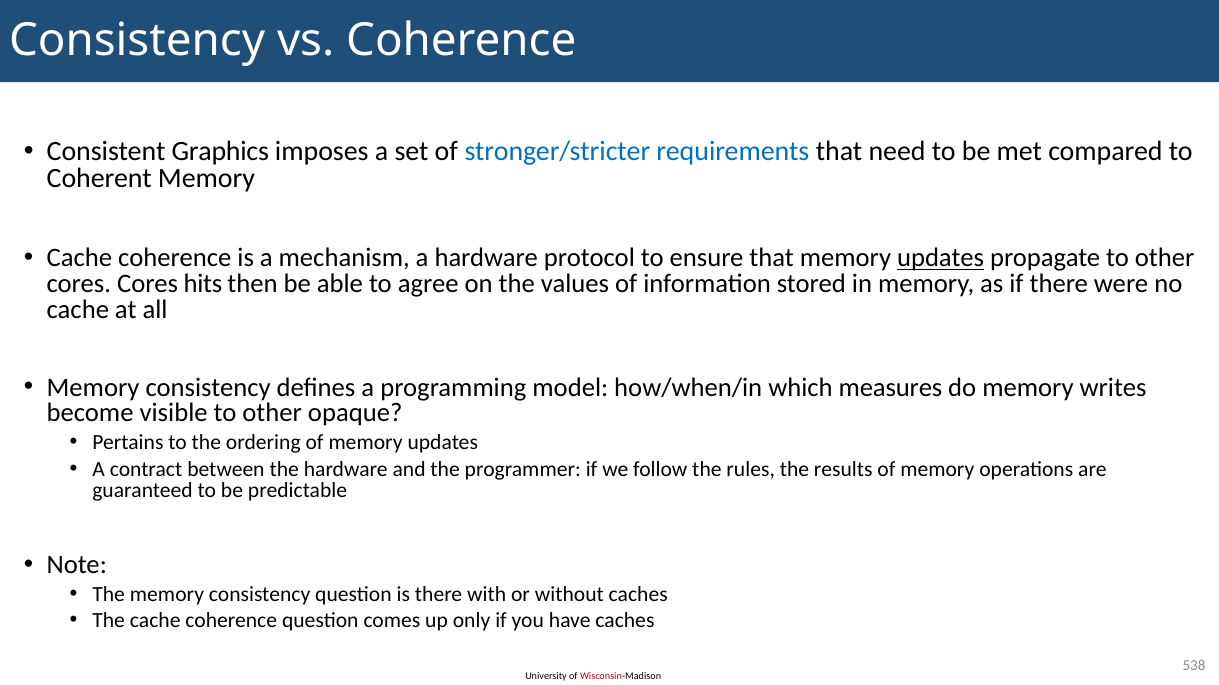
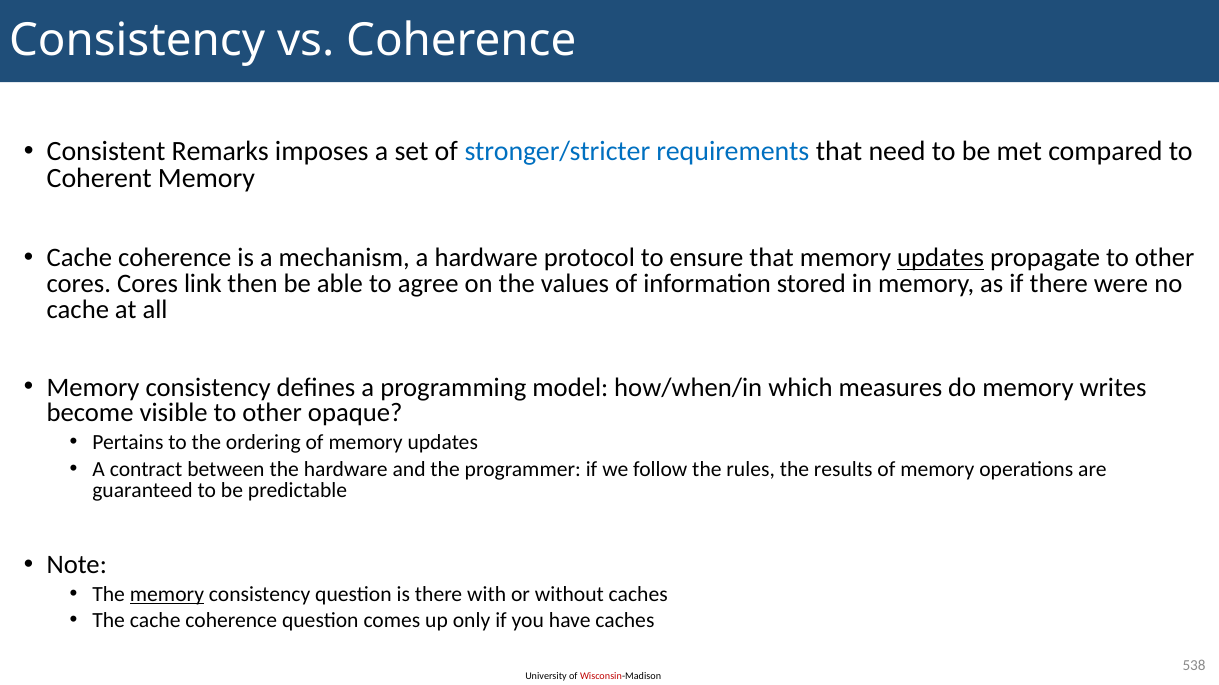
Graphics: Graphics -> Remarks (220, 152)
hits: hits -> link (203, 284)
memory underline: none -> present (167, 595)
